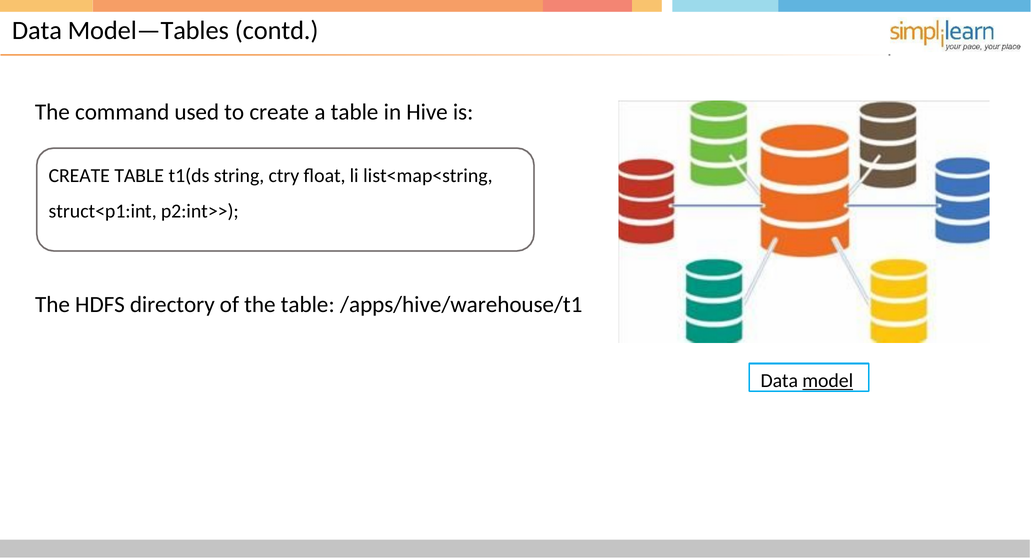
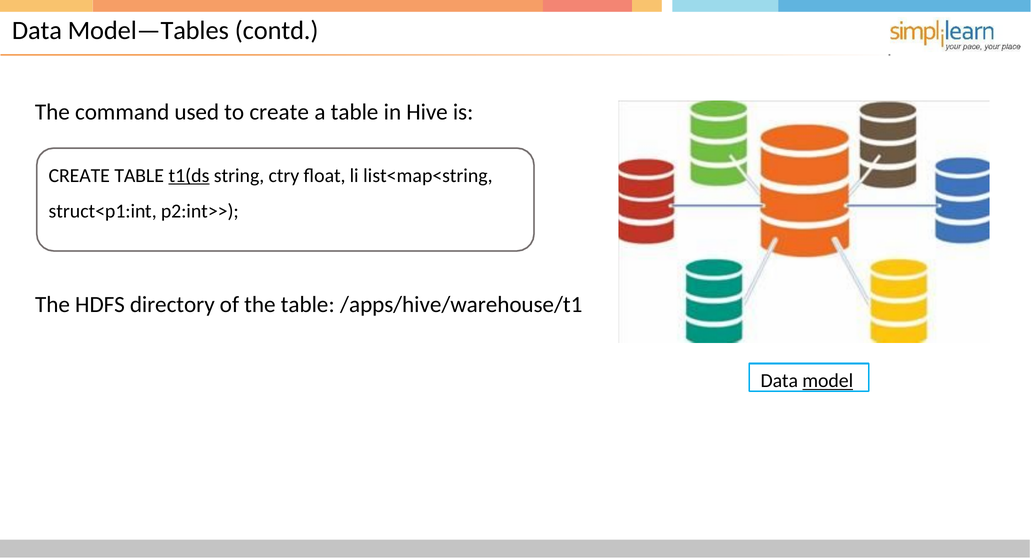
t1(ds underline: none -> present (189, 176)
